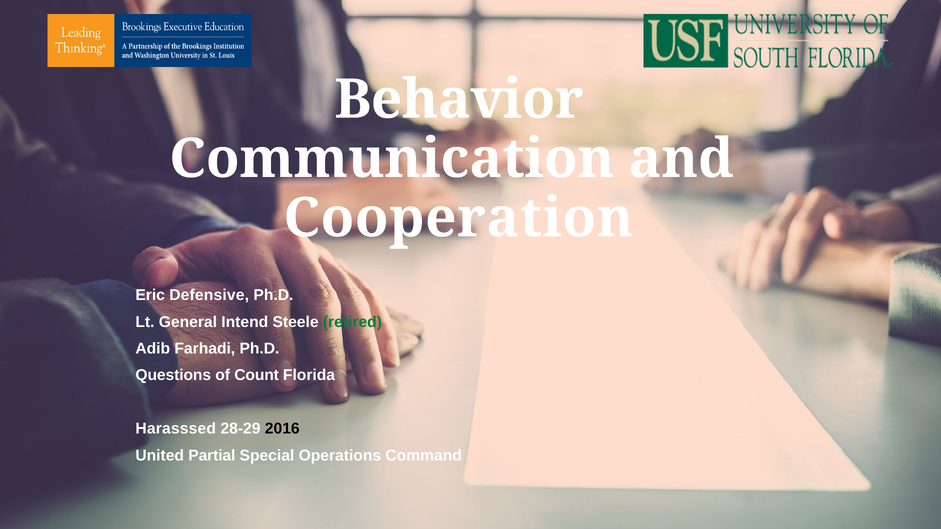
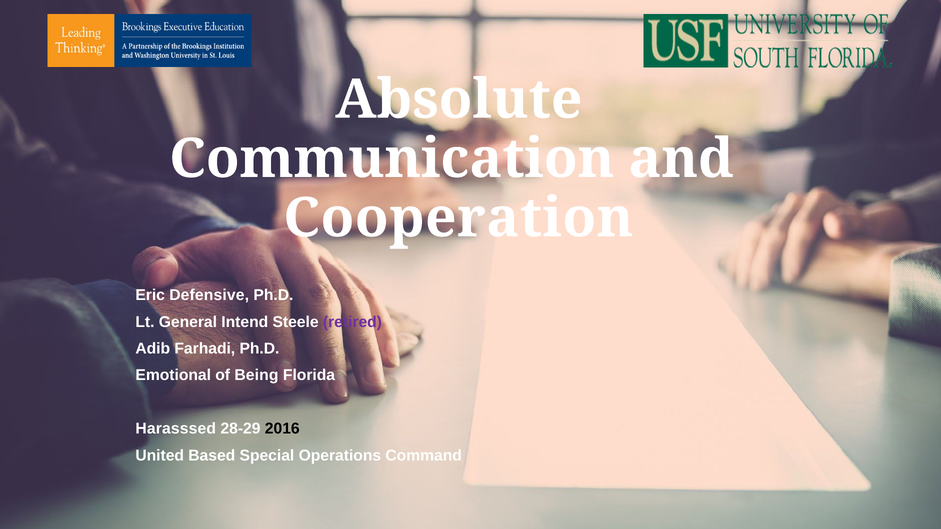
Behavior: Behavior -> Absolute (459, 100)
retired colour: green -> purple (352, 322)
Questions: Questions -> Emotional (173, 376)
Count: Count -> Being (256, 376)
Partial: Partial -> Based (212, 456)
